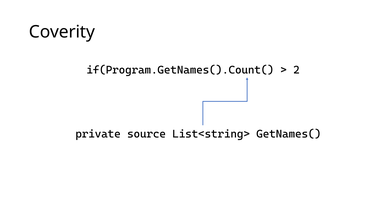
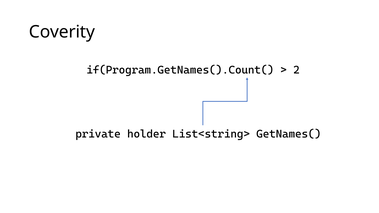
source: source -> holder (147, 134)
